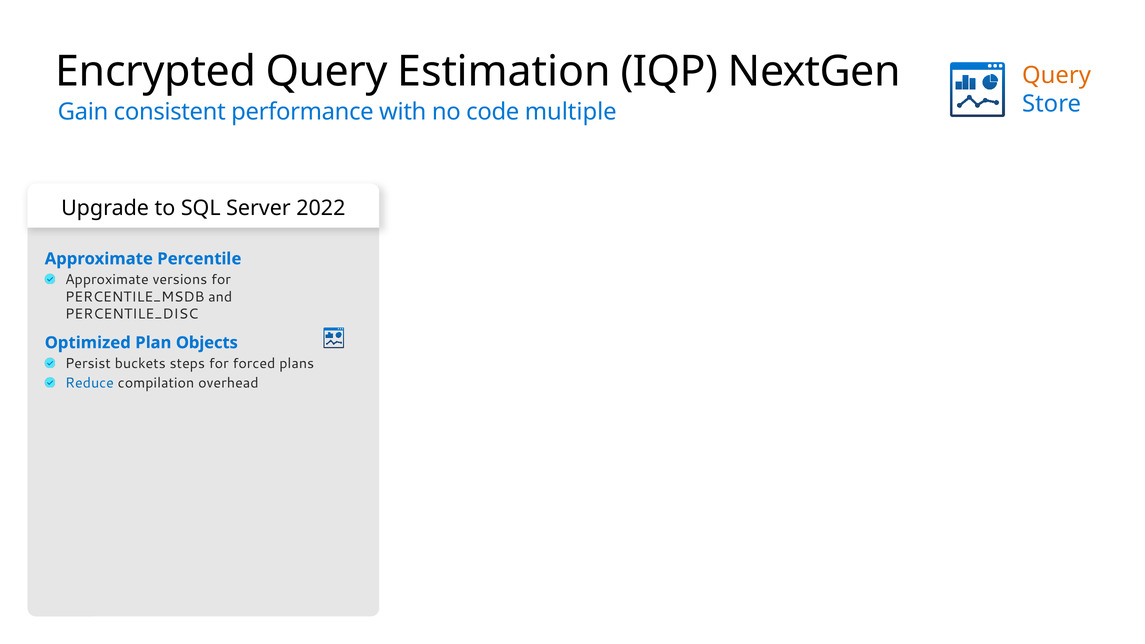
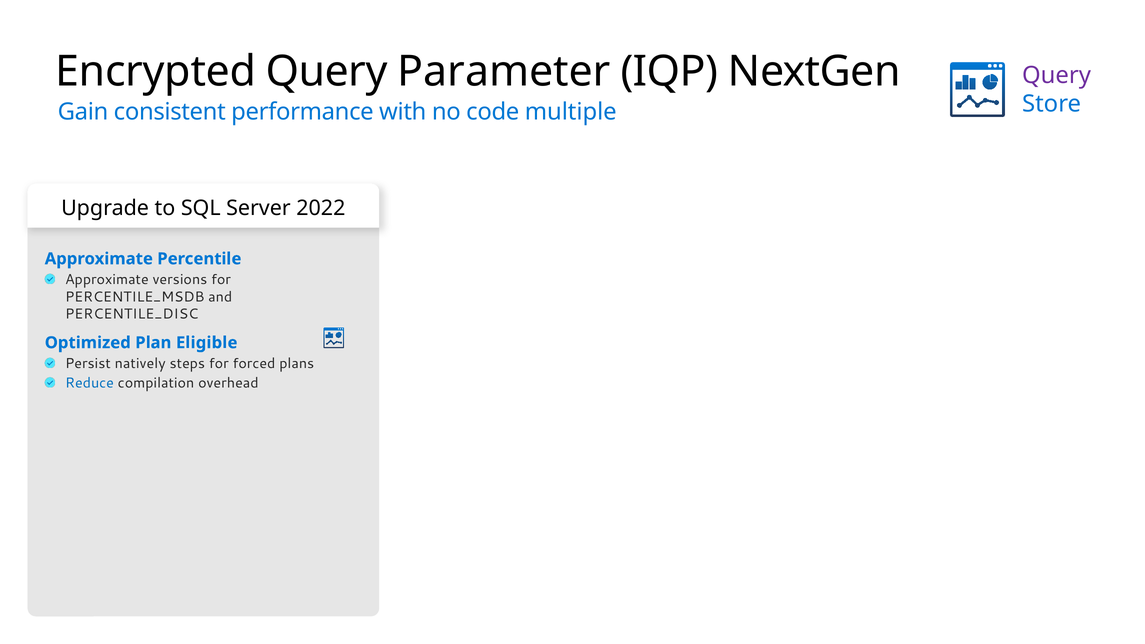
Estimation: Estimation -> Parameter (504, 72)
Query colour: orange -> purple (1057, 75)
Objects: Objects -> Eligible (207, 343)
buckets: buckets -> natively (140, 364)
